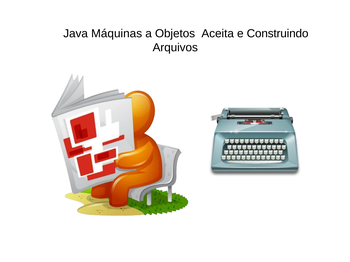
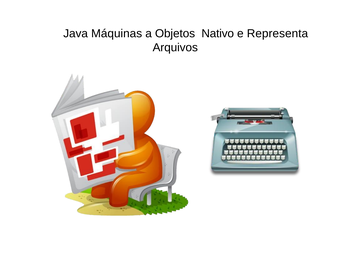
Aceita: Aceita -> Nativo (218, 34)
Construindo: Construindo -> Representa (277, 34)
